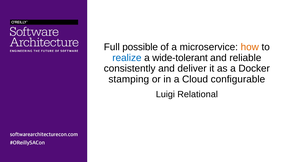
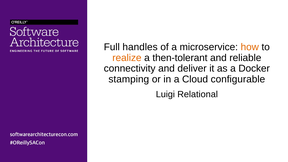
possible: possible -> handles (140, 47)
realize colour: blue -> orange (127, 58)
wide-tolerant: wide-tolerant -> then-tolerant (180, 58)
consistently: consistently -> connectivity (130, 68)
